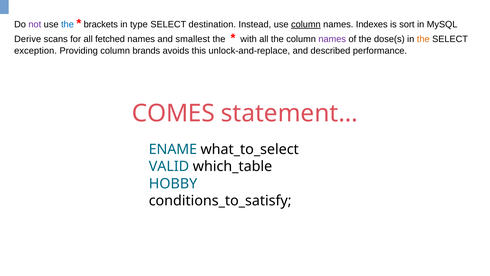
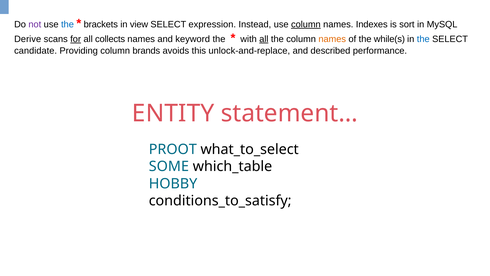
type: type -> view (139, 24)
destination: destination -> expression (212, 24)
for underline: none -> present (76, 39)
fetched: fetched -> collects (110, 39)
smallest: smallest -> keyword (193, 39)
all underline: none -> present (264, 39)
names colour: purple -> orange (332, 39)
dose(s: dose(s -> while(s (389, 39)
the colour: orange -> blue (423, 39)
exception: exception -> candidate (36, 51)
COMES: COMES -> ENTITY (173, 113)
ENAME: ENAME -> PROOT (173, 149)
VALID: VALID -> SOME (169, 166)
